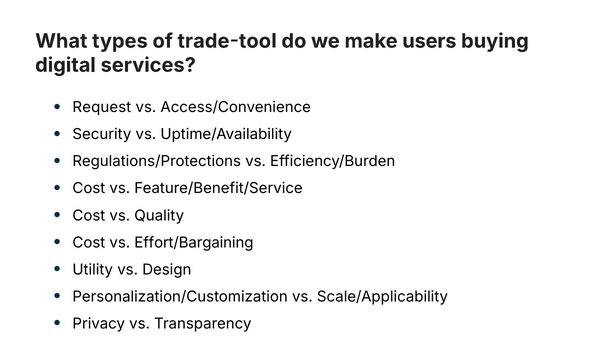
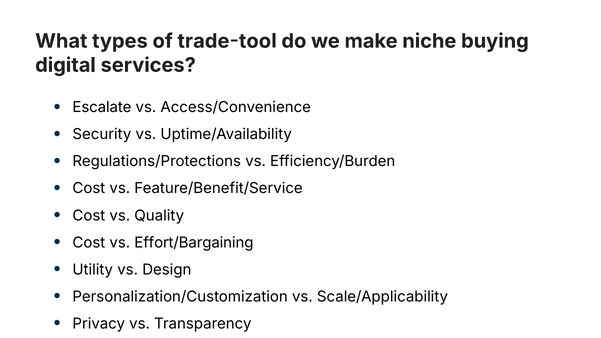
users: users -> niche (429, 41)
Request: Request -> Escalate (102, 107)
